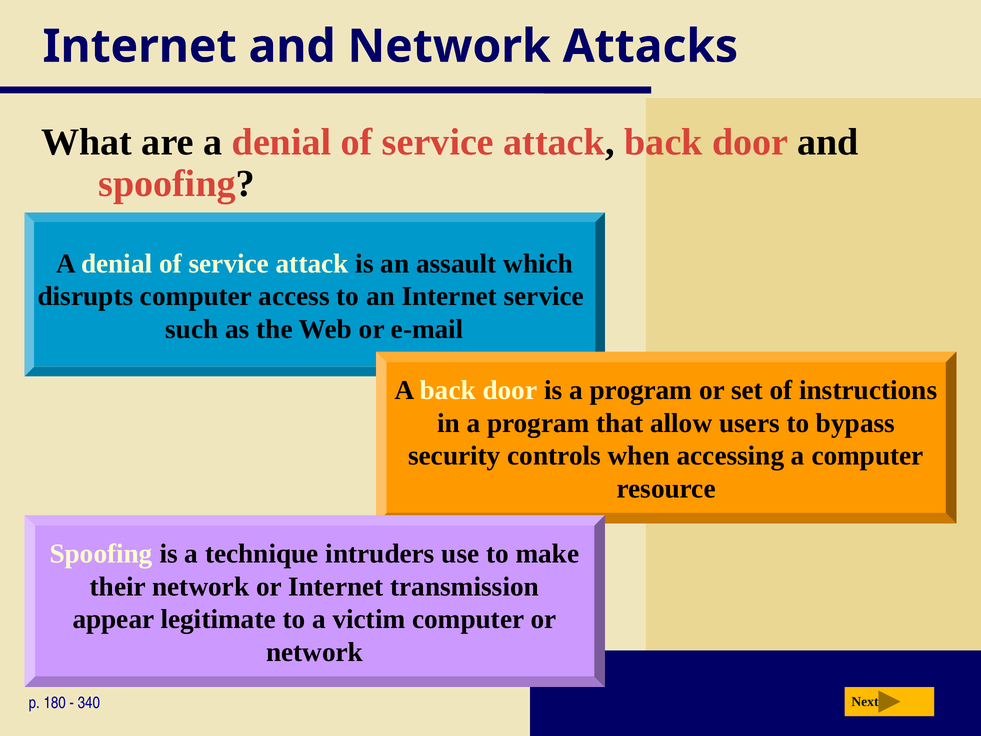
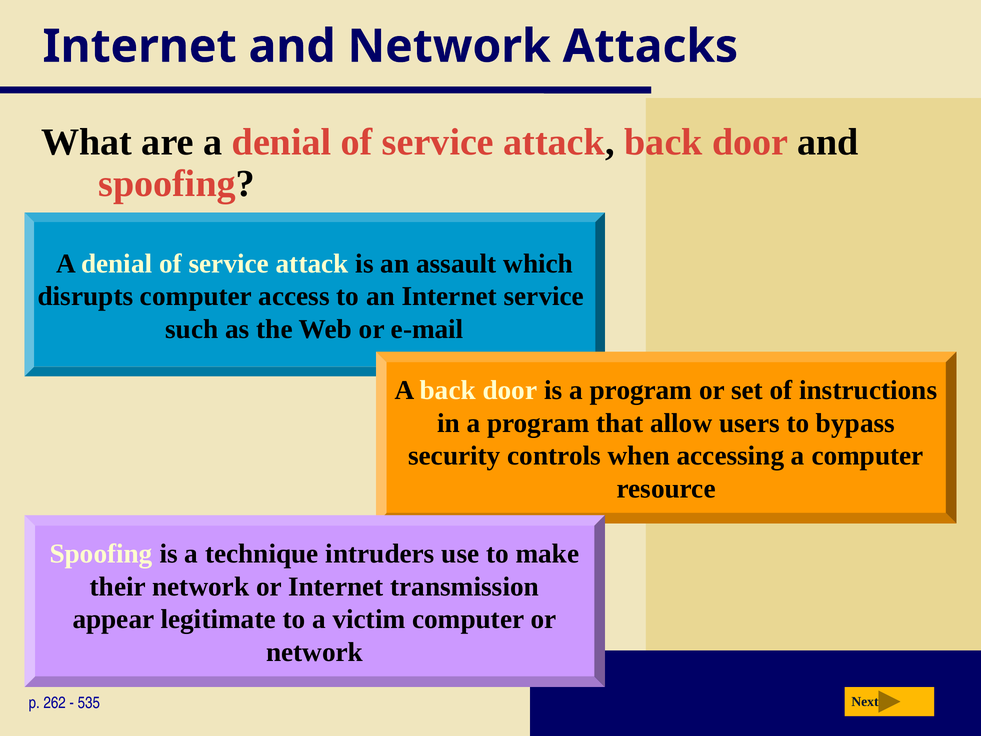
180: 180 -> 262 (55, 702)
340: 340 -> 535 (89, 702)
